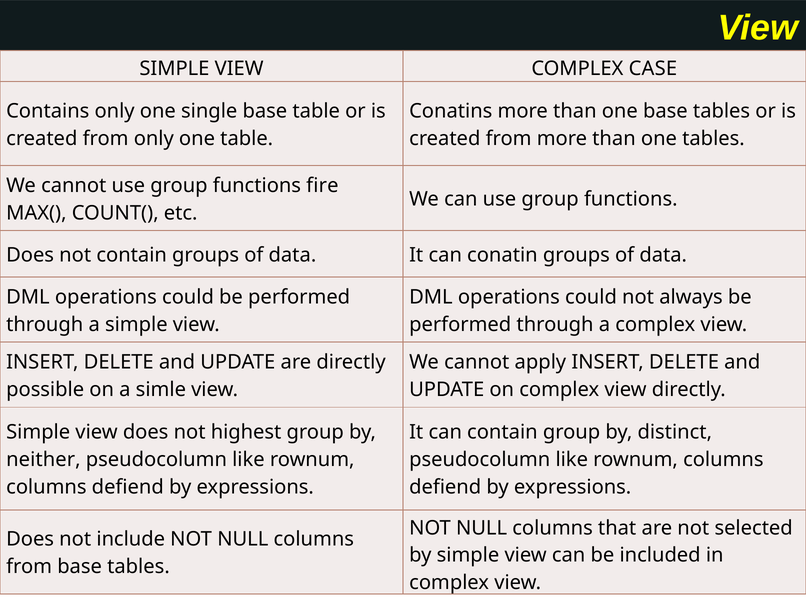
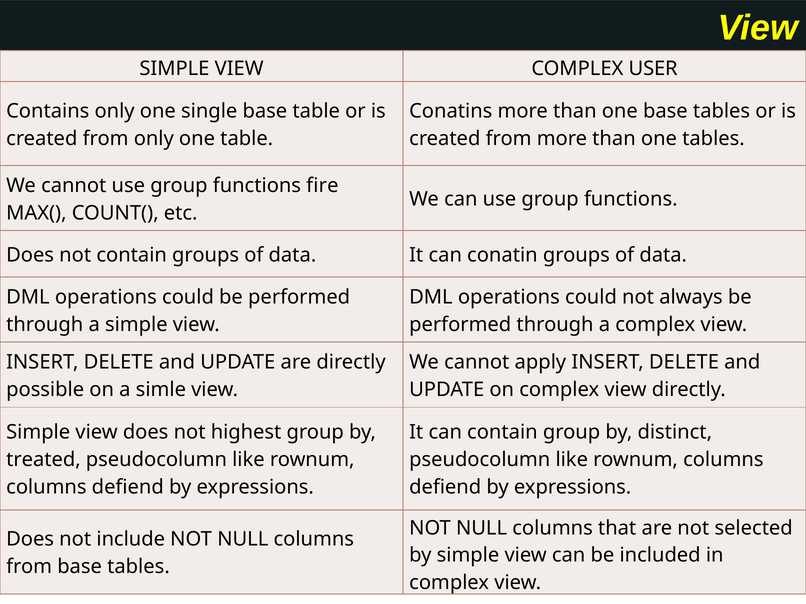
CASE: CASE -> USER (653, 69)
neither: neither -> treated (43, 460)
